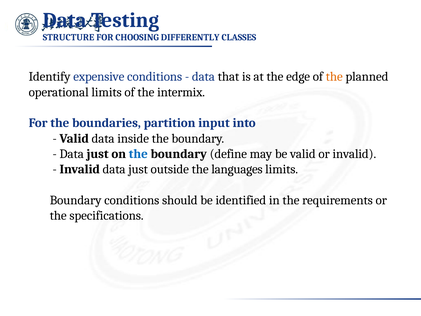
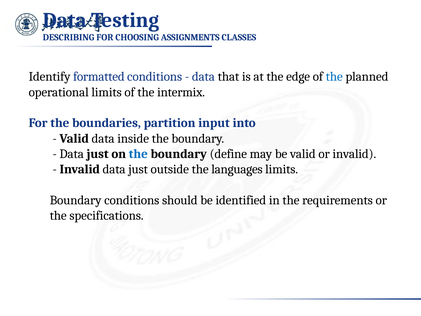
STRUCTURE: STRUCTURE -> DESCRIBING (69, 38)
DIFFERENTLY: DIFFERENTLY -> ASSIGNMENTS (190, 38)
expensive: expensive -> formatted (99, 77)
the colour: orange -> blue (334, 77)
